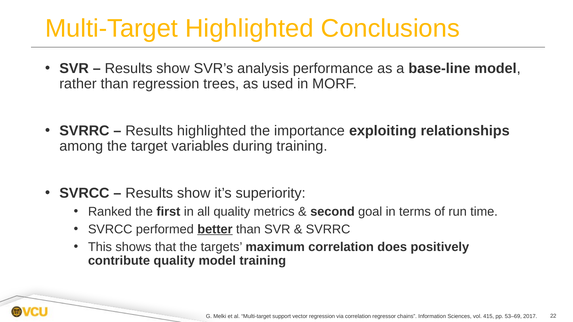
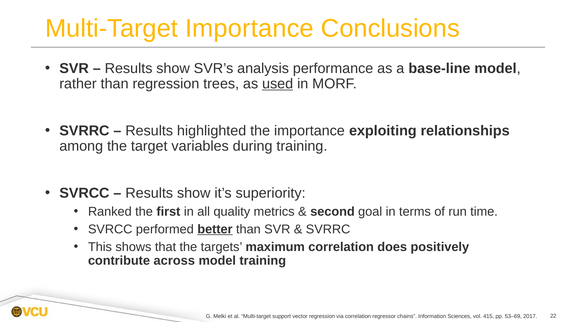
Multi-Target Highlighted: Highlighted -> Importance (249, 28)
used underline: none -> present (278, 84)
contribute quality: quality -> across (174, 261)
